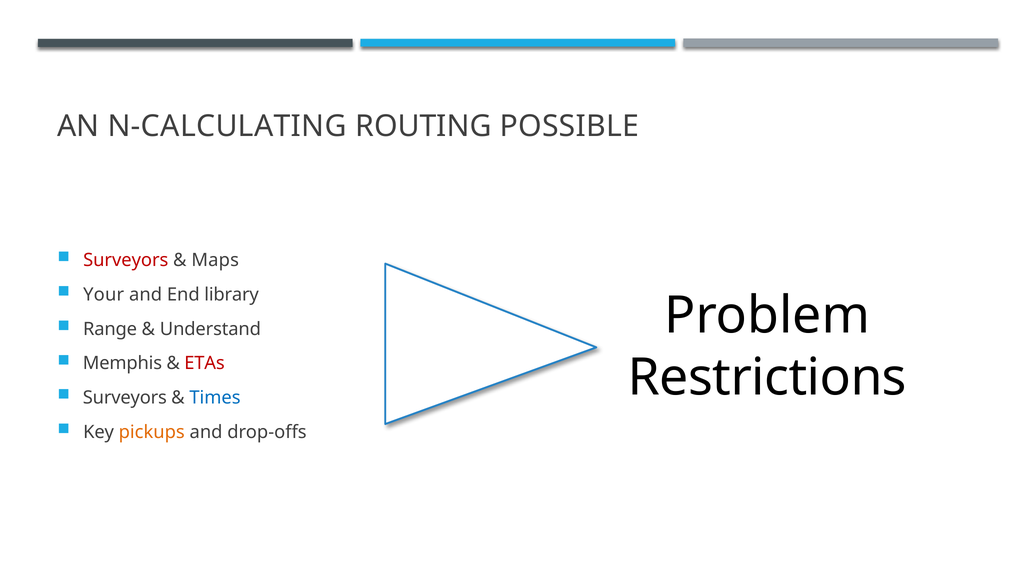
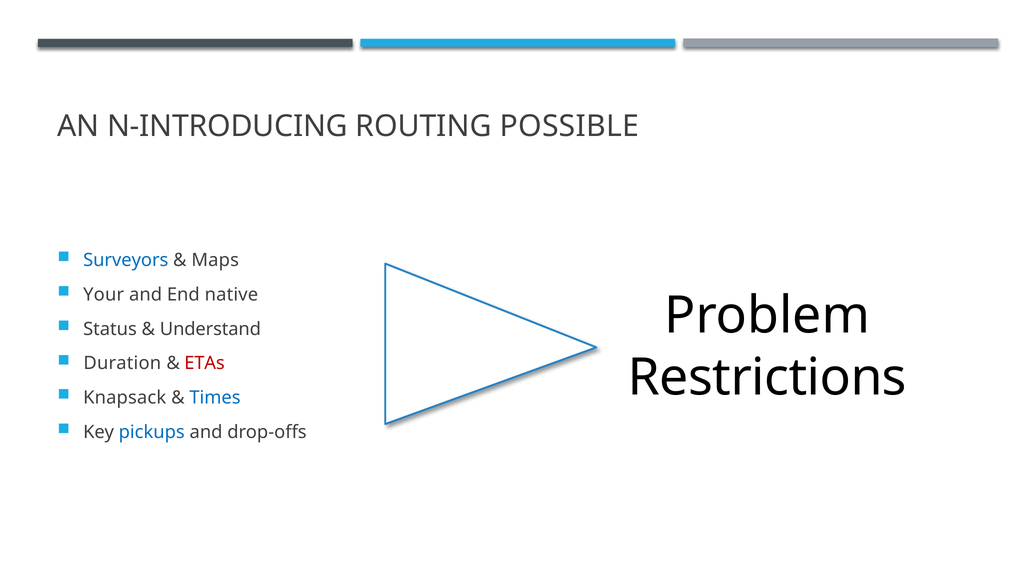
N-CALCULATING: N-CALCULATING -> N-INTRODUCING (227, 126)
Surveyors colour: red -> blue (126, 260)
library: library -> native (231, 294)
Range: Range -> Status (110, 329)
Memphis: Memphis -> Duration (122, 363)
Surveyors: Surveyors -> Knapsack (125, 398)
pickups colour: orange -> blue (152, 432)
